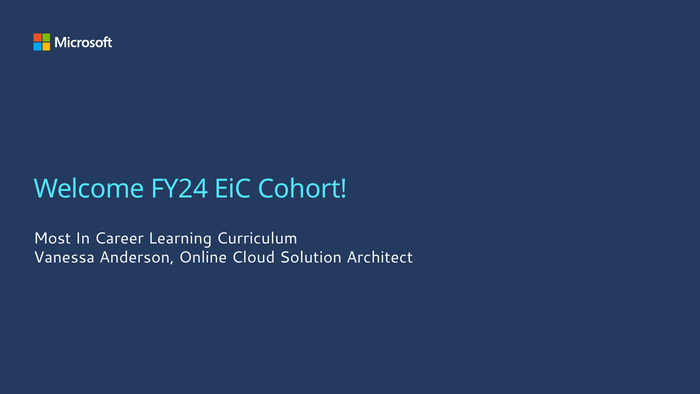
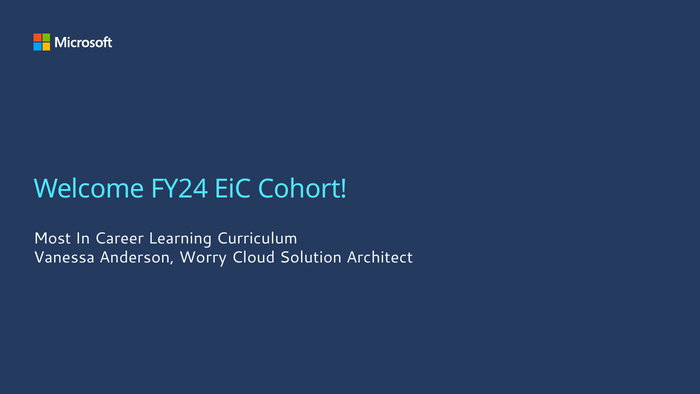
Online: Online -> Worry (203, 257)
